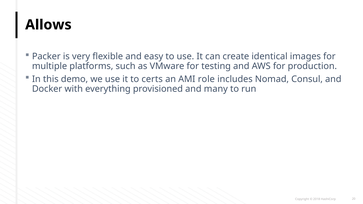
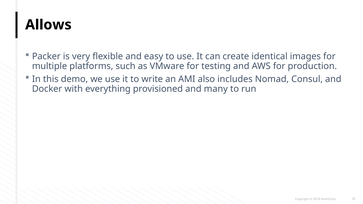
certs: certs -> write (152, 79)
role: role -> also (206, 79)
